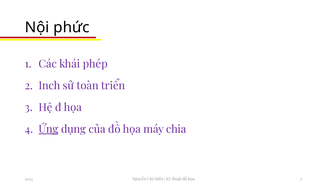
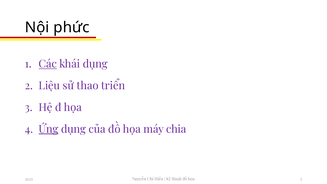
Các underline: none -> present (48, 64)
khái phép: phép -> dụng (95, 64)
Inch: Inch -> Liệu (49, 86)
toàn: toàn -> thao (88, 86)
